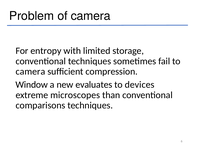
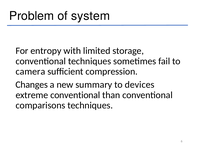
of camera: camera -> system (90, 16)
Window: Window -> Changes (32, 85)
evaluates: evaluates -> summary (94, 85)
extreme microscopes: microscopes -> conventional (75, 95)
